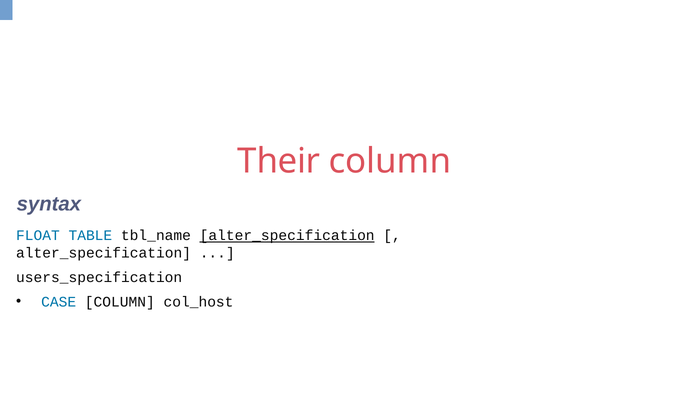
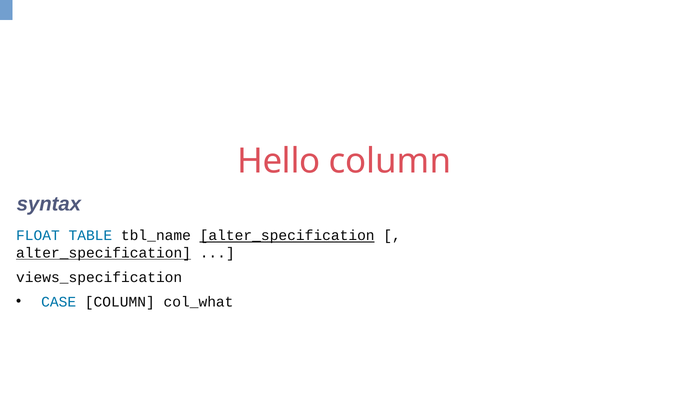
Their: Their -> Hello (279, 161)
alter_specification underline: none -> present (104, 253)
users_specification: users_specification -> views_specification (99, 277)
col_host: col_host -> col_what (199, 302)
